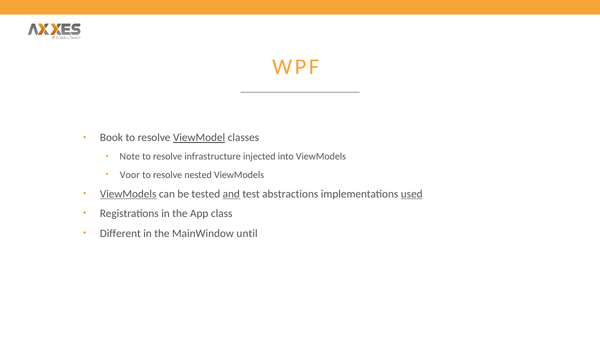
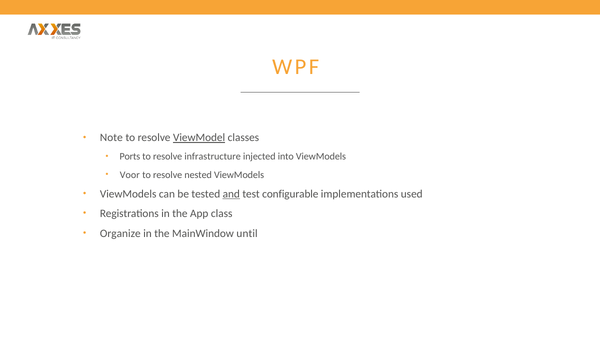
Book: Book -> Note (111, 138)
Note: Note -> Ports (130, 157)
ViewModels underline: present -> none (128, 194)
abstractions: abstractions -> configurable (290, 194)
used underline: present -> none (412, 194)
Different: Different -> Organize (120, 234)
